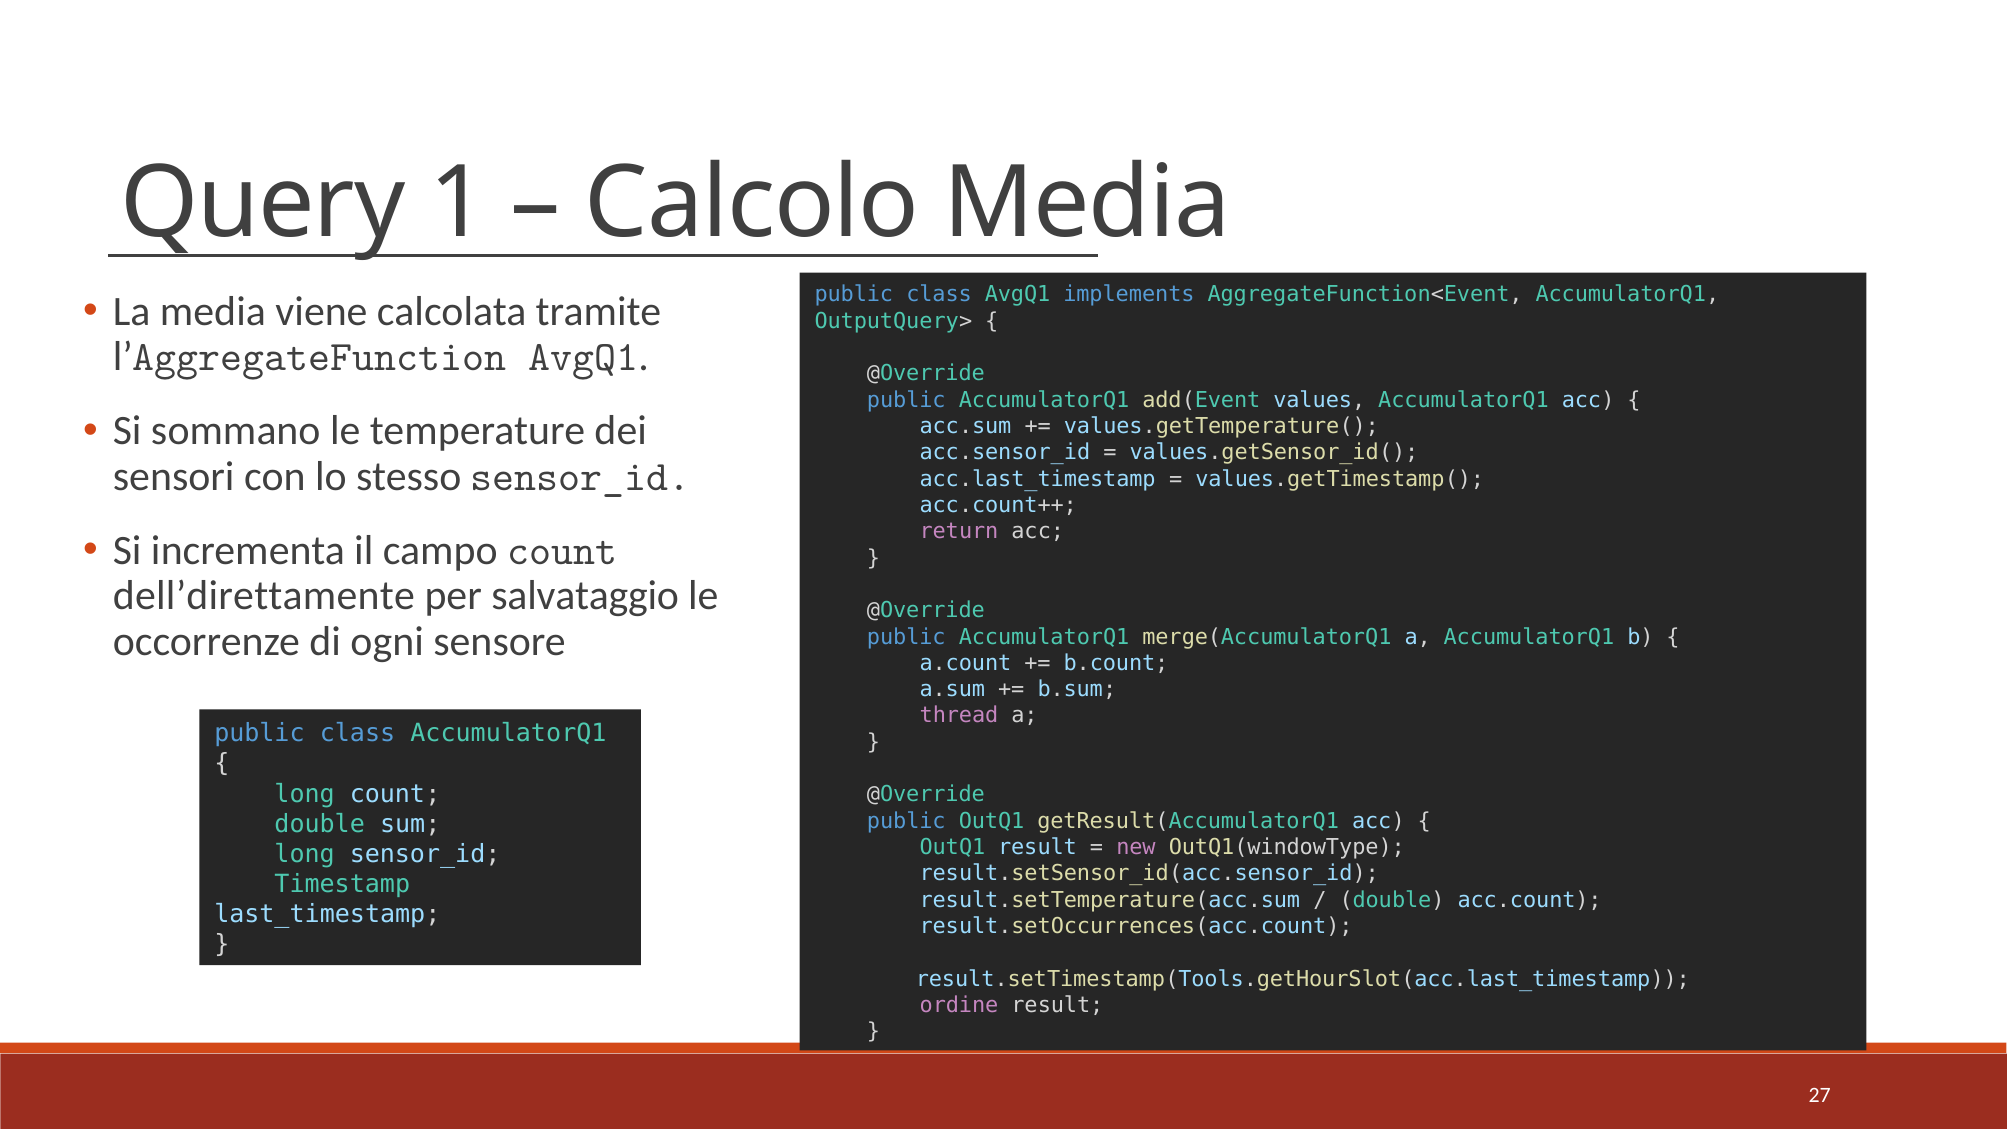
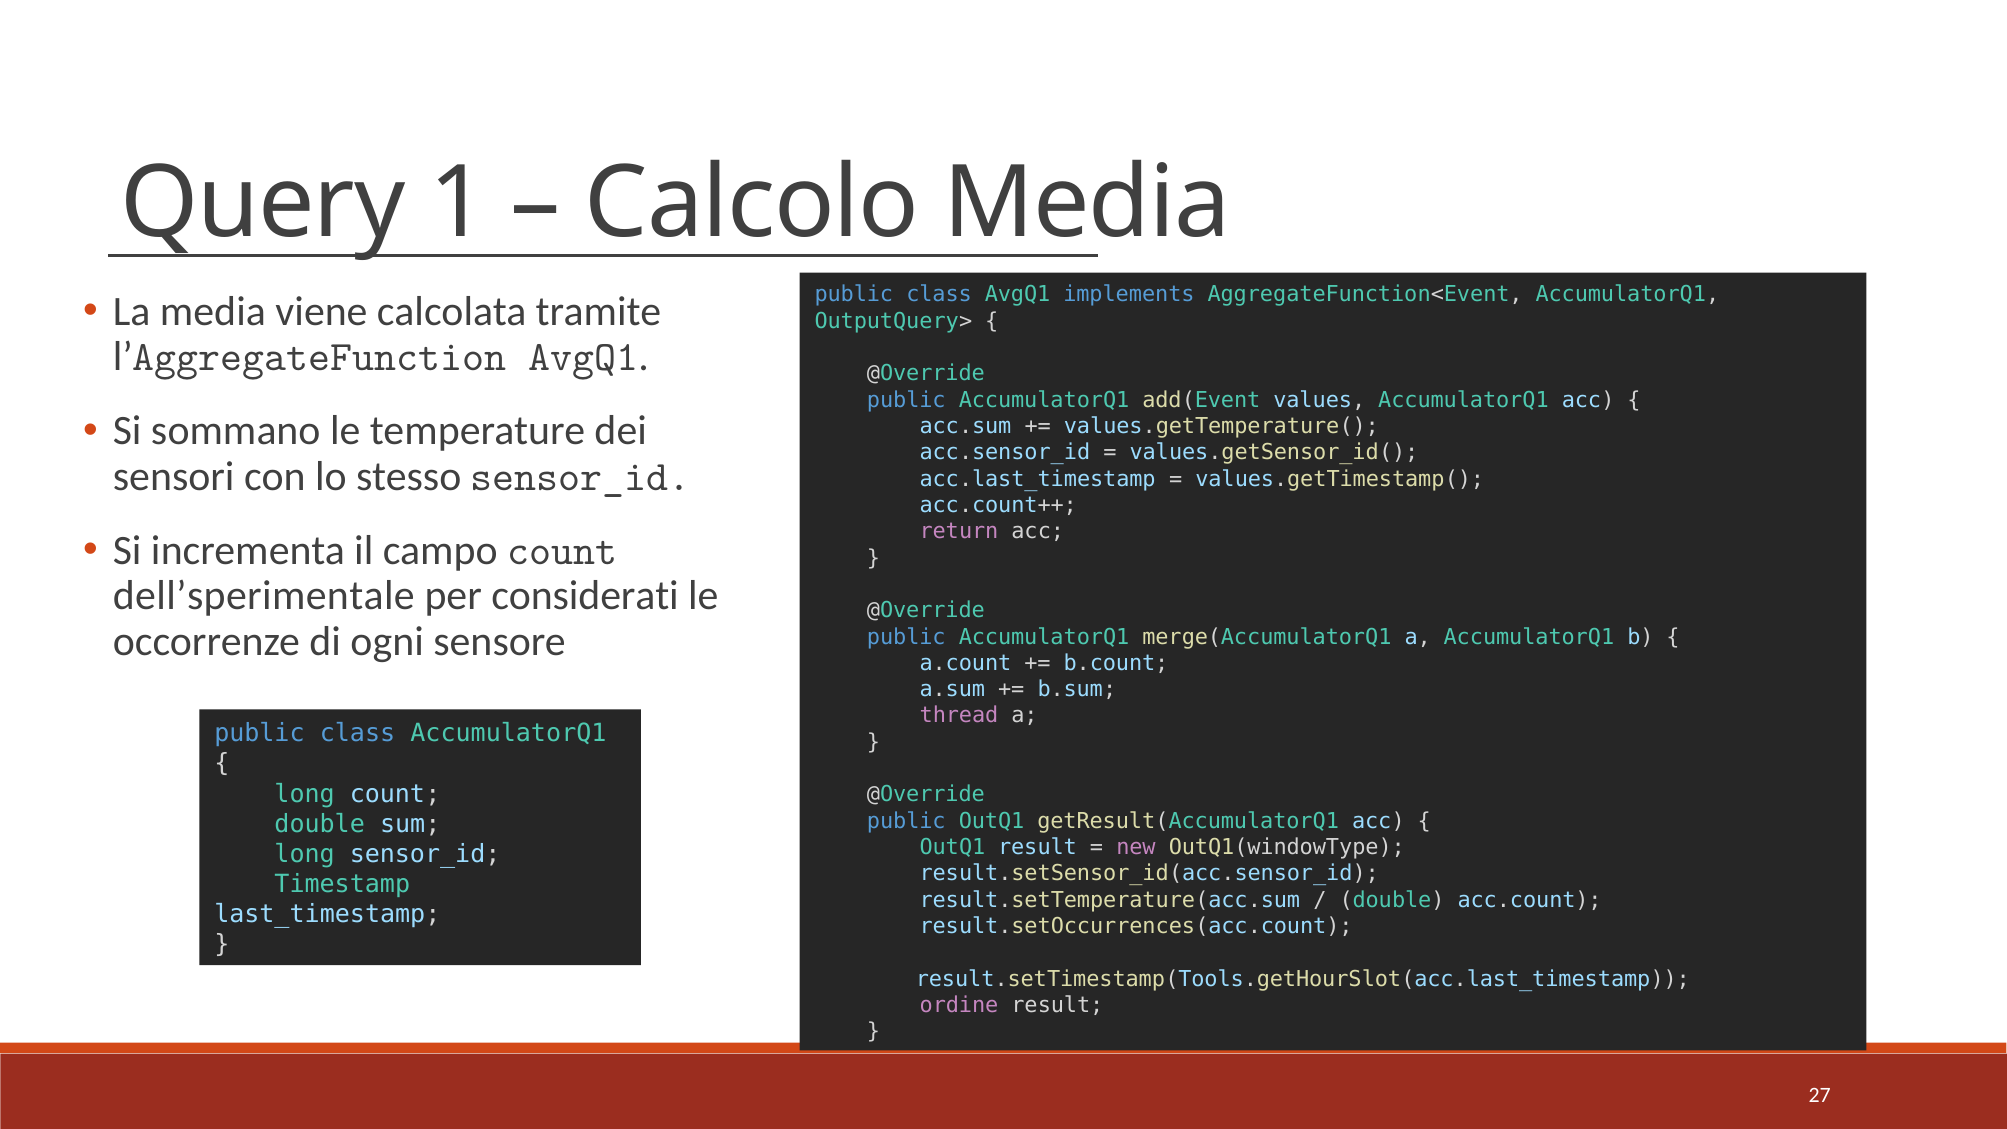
dell’direttamente: dell’direttamente -> dell’sperimentale (264, 596)
salvataggio: salvataggio -> considerati (585, 596)
